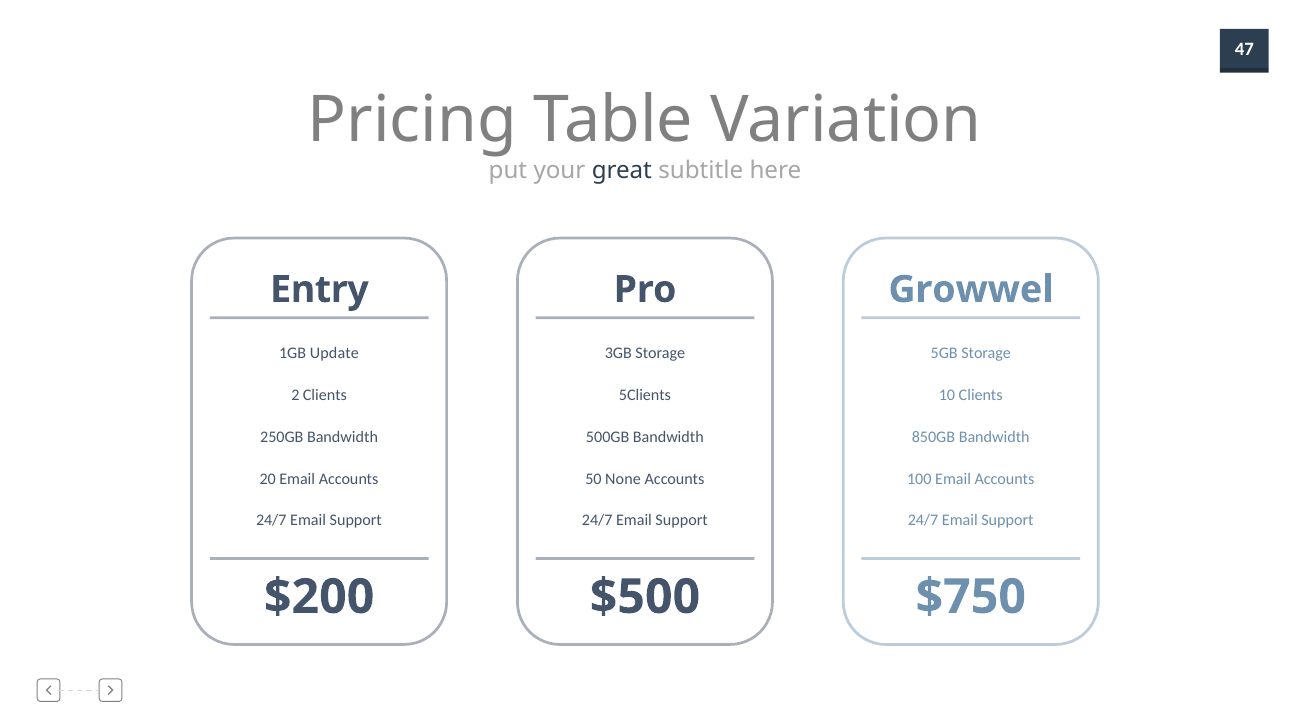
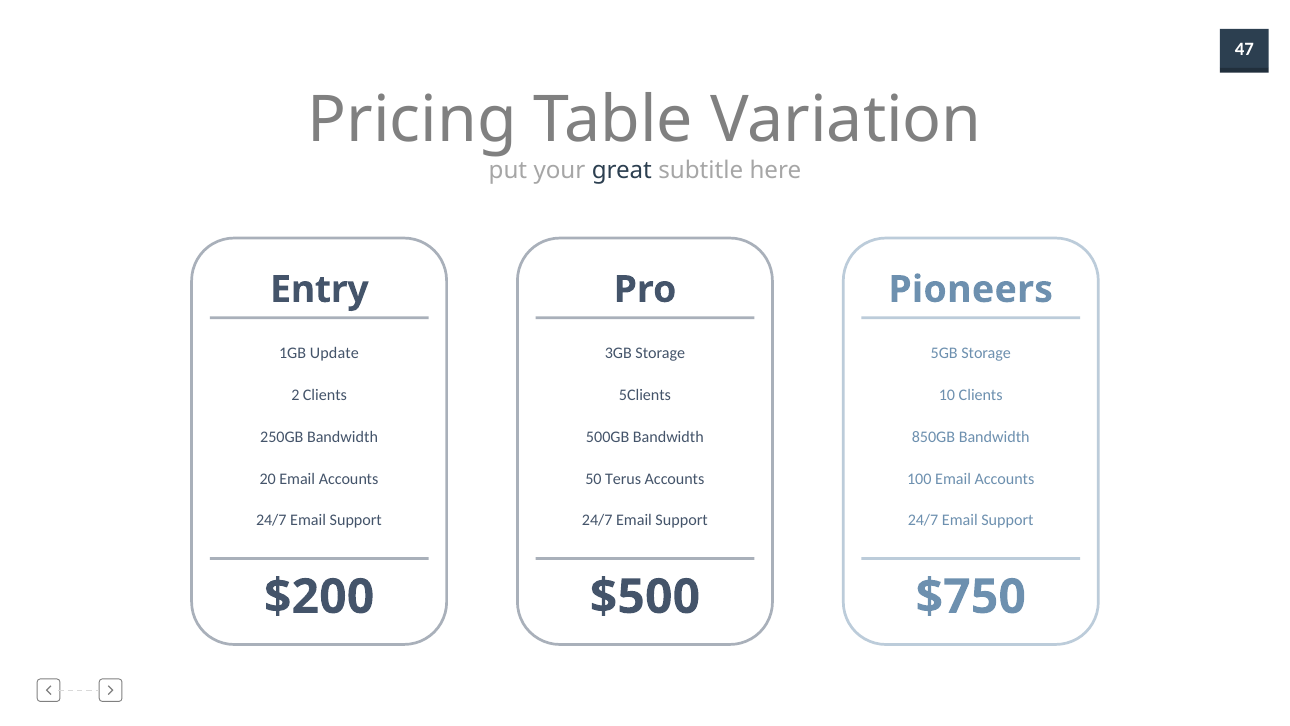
Growwel: Growwel -> Pioneers (971, 289)
None: None -> Terus (623, 479)
